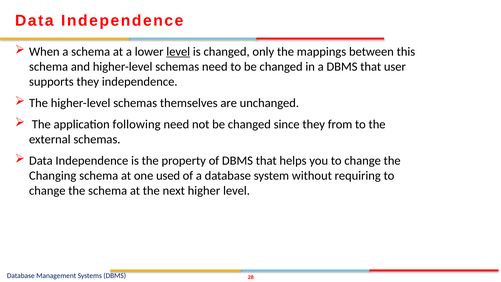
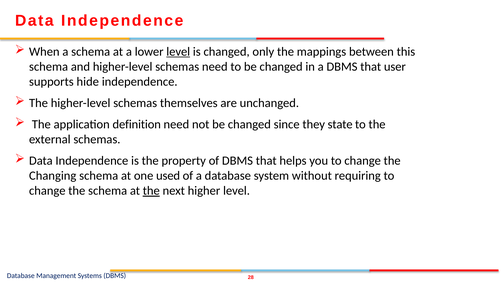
supports they: they -> hide (88, 82)
following: following -> definition (137, 124)
from: from -> state (340, 124)
the underline: none -> present (151, 191)
